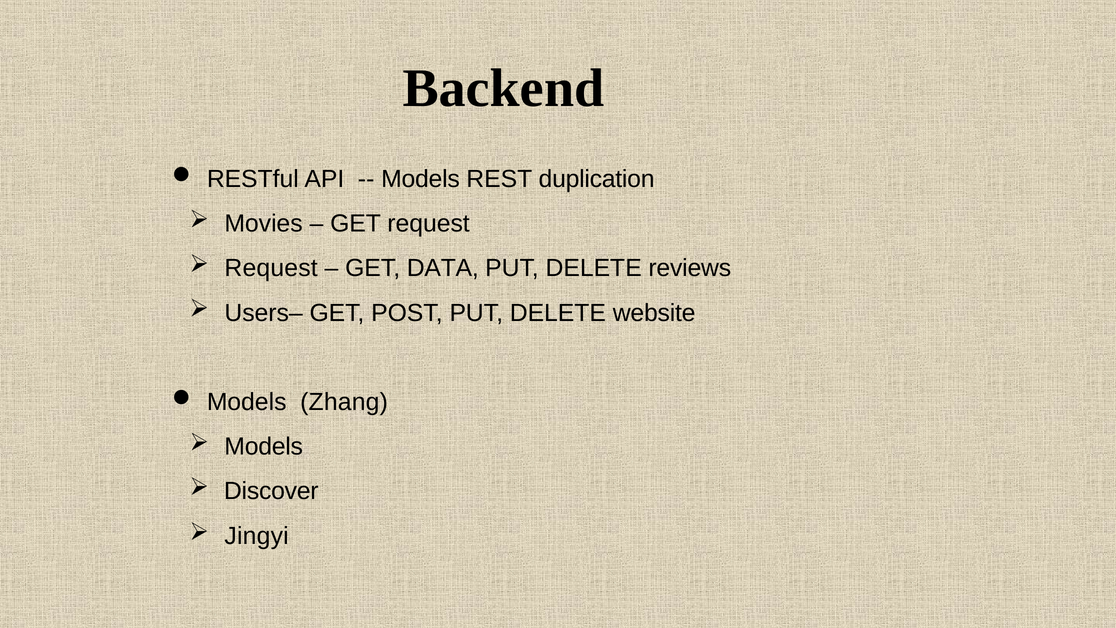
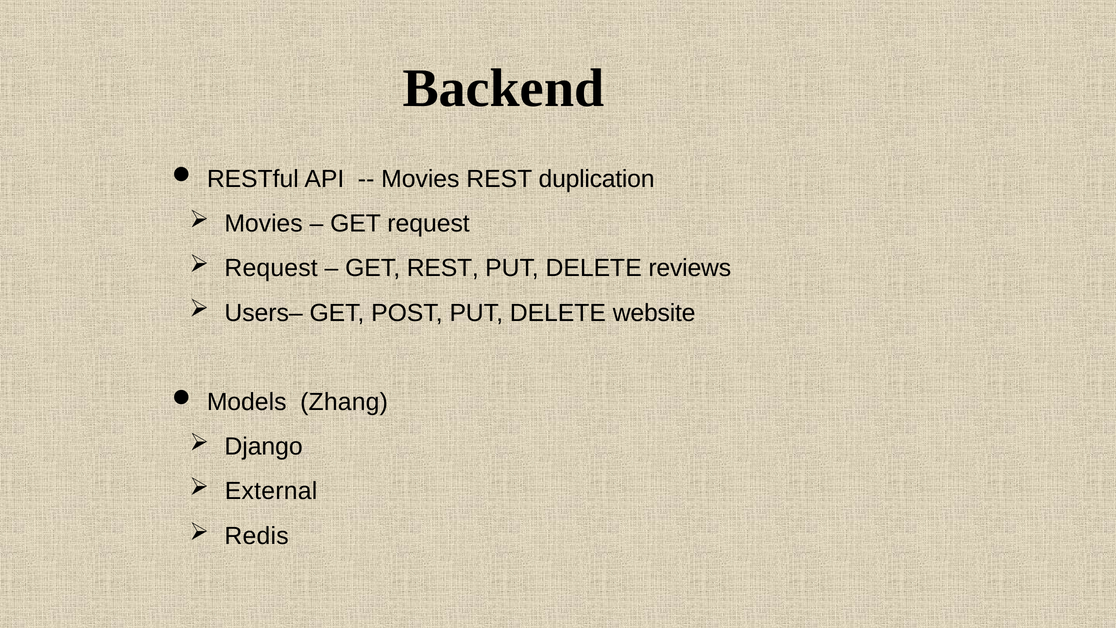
Models: Models -> Movies (420, 179)
GET DATA: DATA -> REST (443, 268)
Models: Models -> Django (264, 447)
Discover: Discover -> External (271, 491)
Jingyi: Jingyi -> Redis (257, 536)
